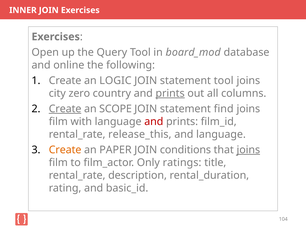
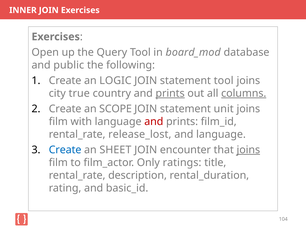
online: online -> public (69, 65)
zero: zero -> true (79, 93)
columns underline: none -> present (244, 93)
Create underline: present -> none (65, 109)
find: find -> unit (224, 109)
release_this: release_this -> release_lost (140, 134)
Create colour: orange -> blue (65, 149)
PAPER: PAPER -> SHEET (115, 149)
conditions: conditions -> encounter (185, 149)
